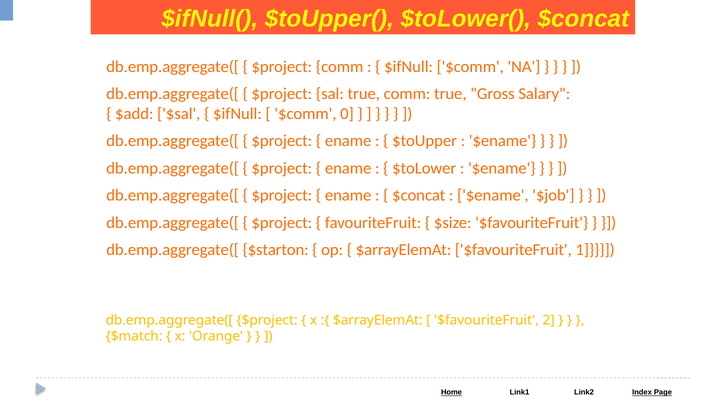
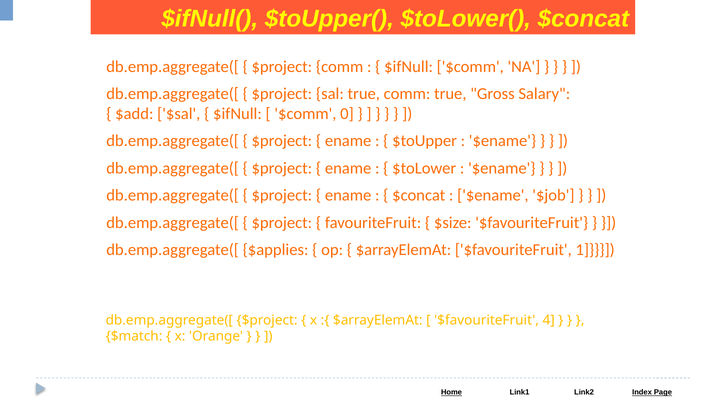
$starton: $starton -> $applies (276, 250)
2: 2 -> 4 (549, 320)
